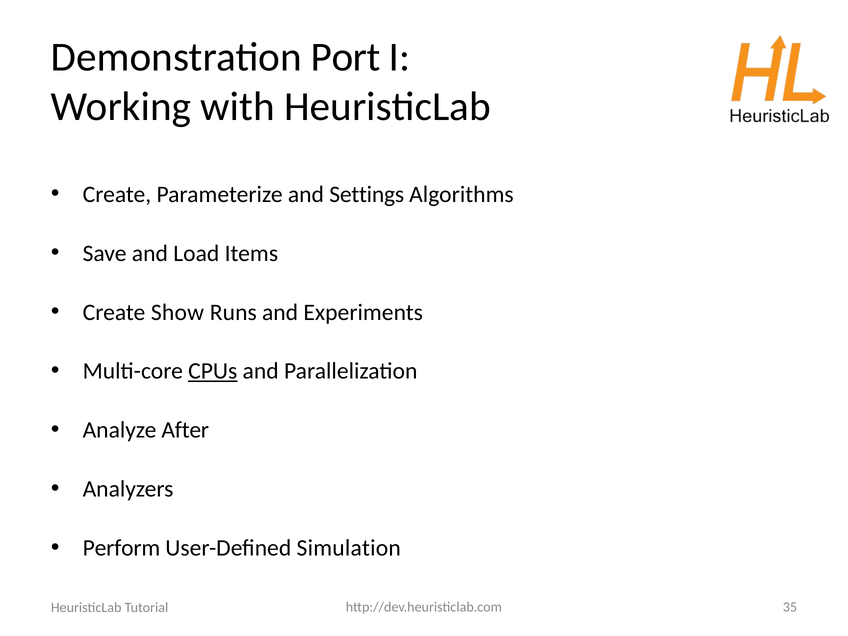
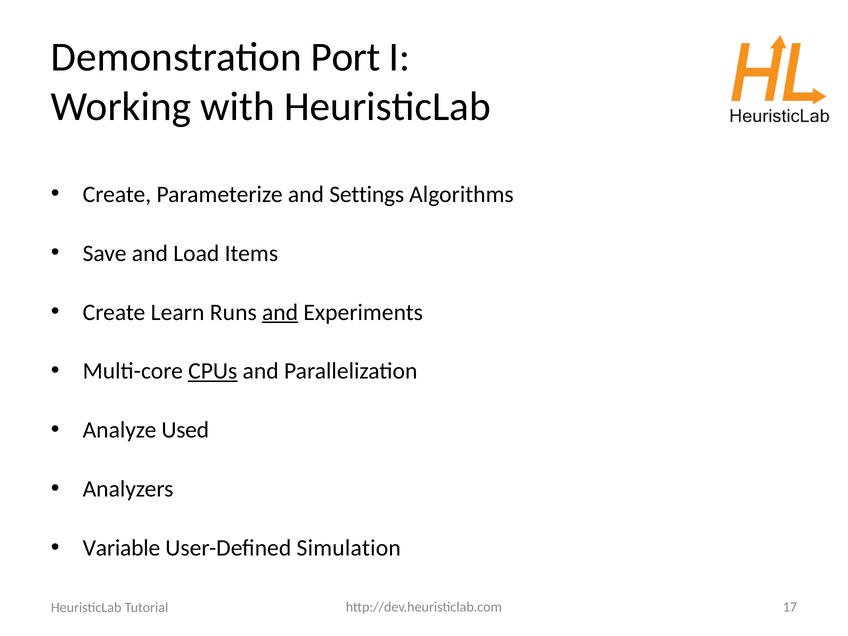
Show: Show -> Learn (178, 312)
and underline: none -> present (280, 312)
After: After -> Used (185, 430)
Perform: Perform -> Variable (121, 548)
35: 35 -> 17 (790, 607)
